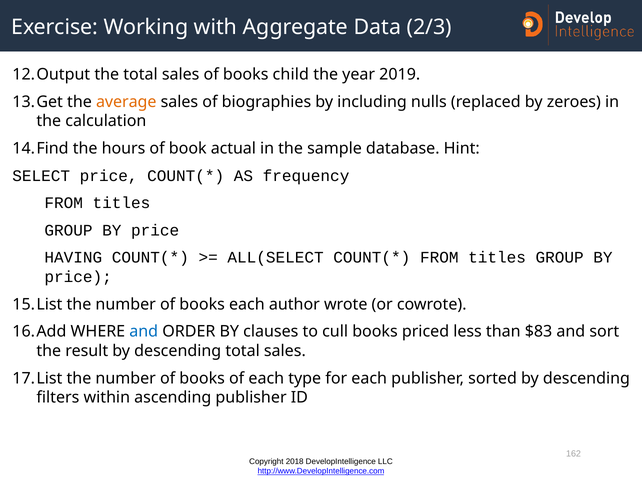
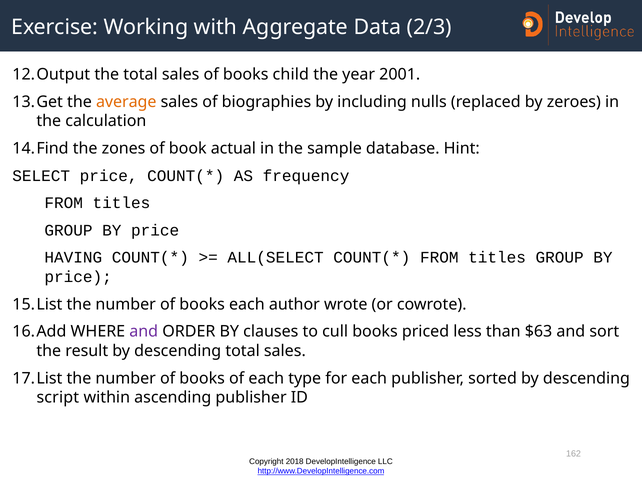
2019: 2019 -> 2001 (400, 74)
hours: hours -> zones (123, 148)
and colour: blue -> purple (144, 331)
$83: $83 -> $63 (539, 331)
filters: filters -> script (58, 397)
